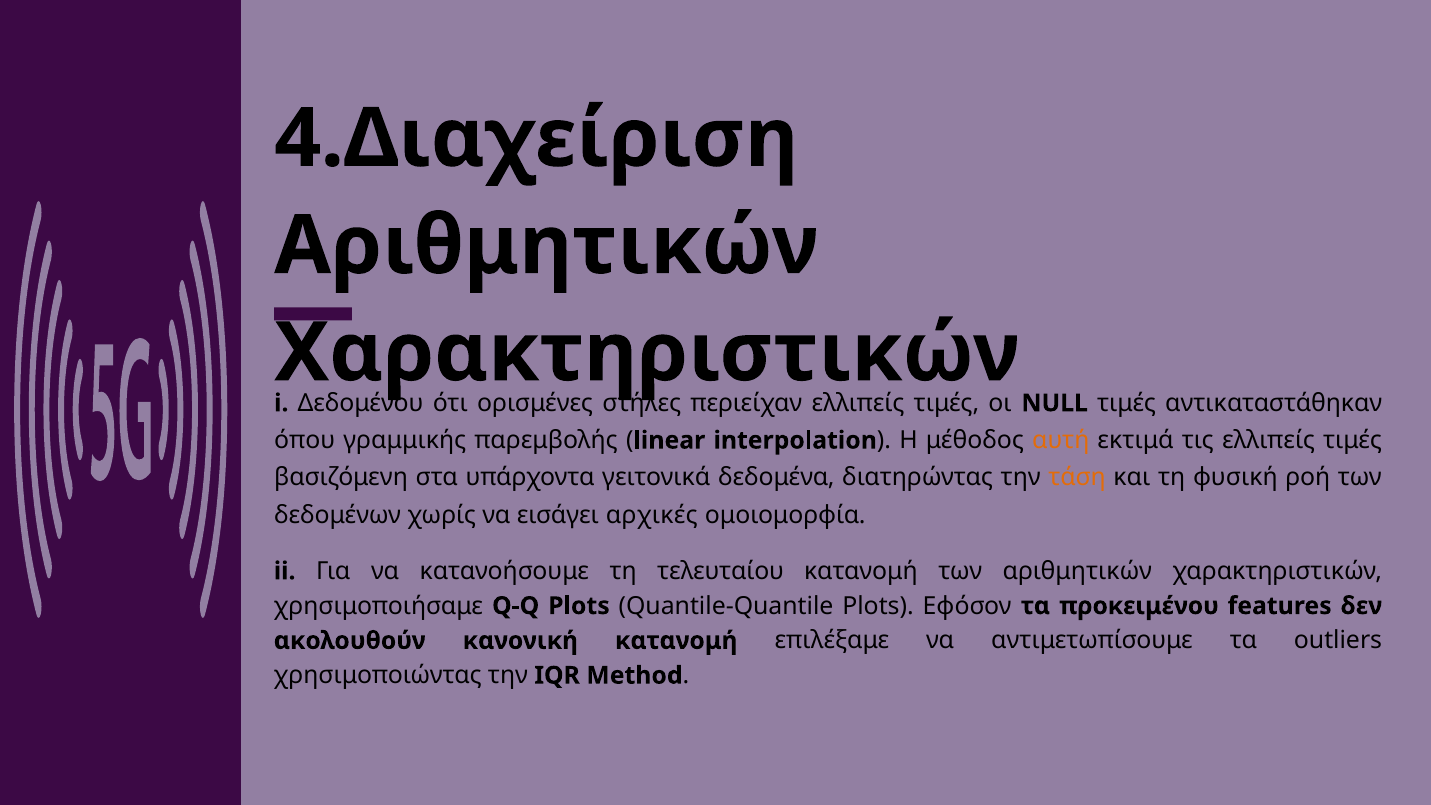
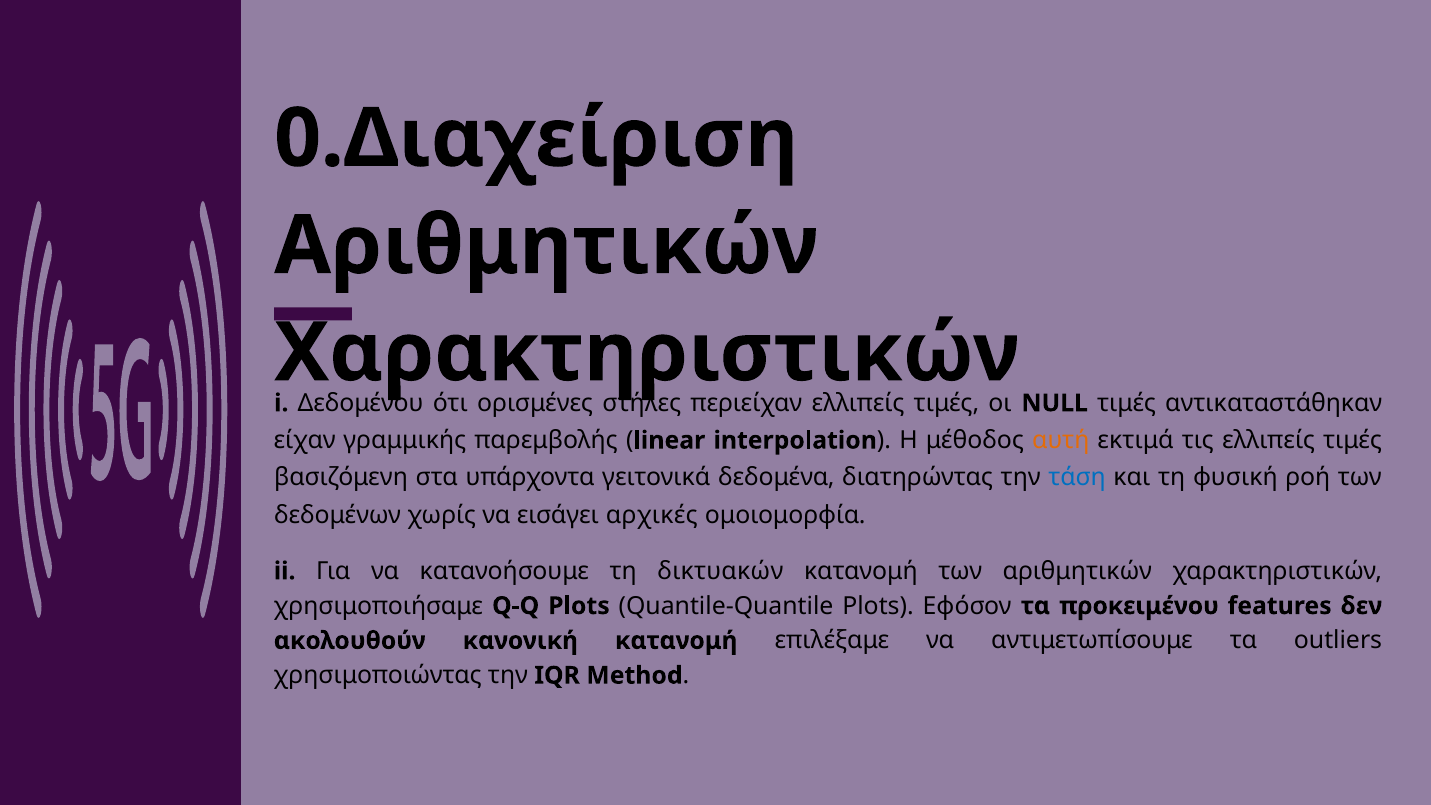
4.Διαχείριση: 4.Διαχείριση -> 0.Διαχείριση (536, 139)
όπου: όπου -> είχαν (305, 440)
τάση colour: orange -> blue (1077, 478)
τελευταίου: τελευταίου -> δικτυακών (720, 571)
